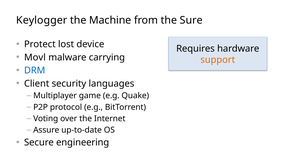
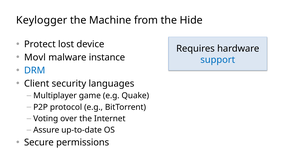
Sure: Sure -> Hide (191, 20)
carrying: carrying -> instance (107, 57)
support colour: orange -> blue (218, 60)
engineering: engineering -> permissions (83, 143)
